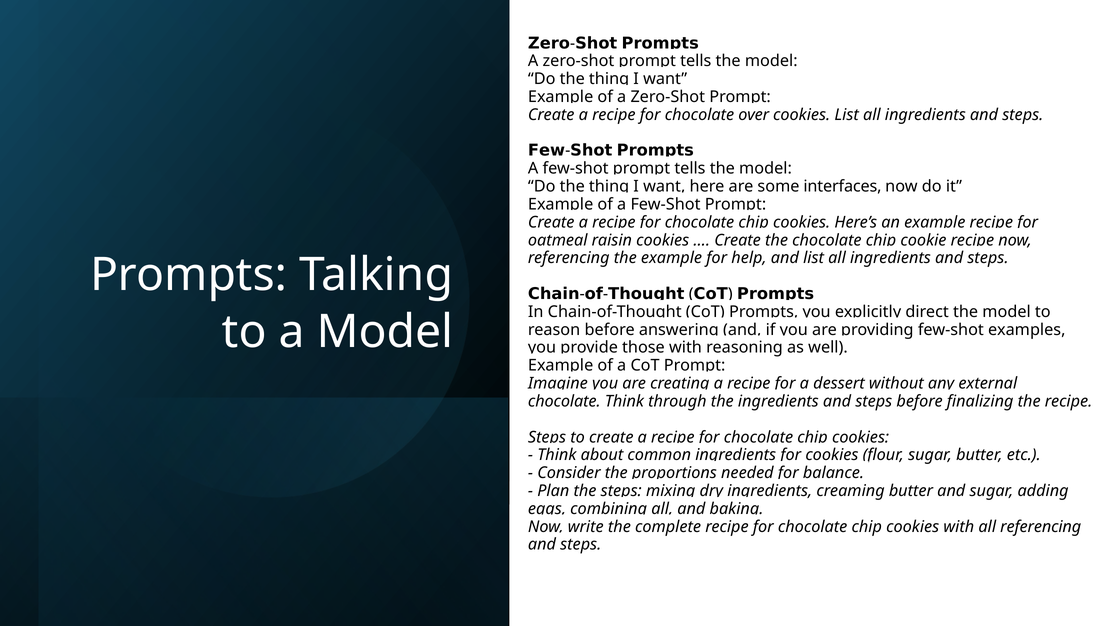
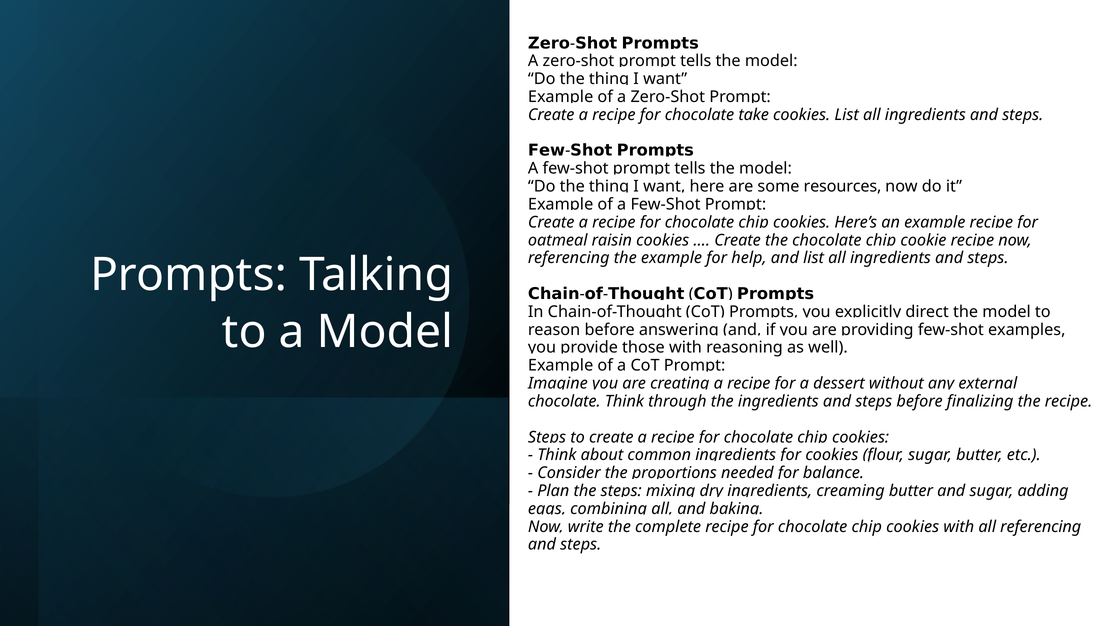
over: over -> take (754, 115)
interfaces: interfaces -> resources (842, 186)
